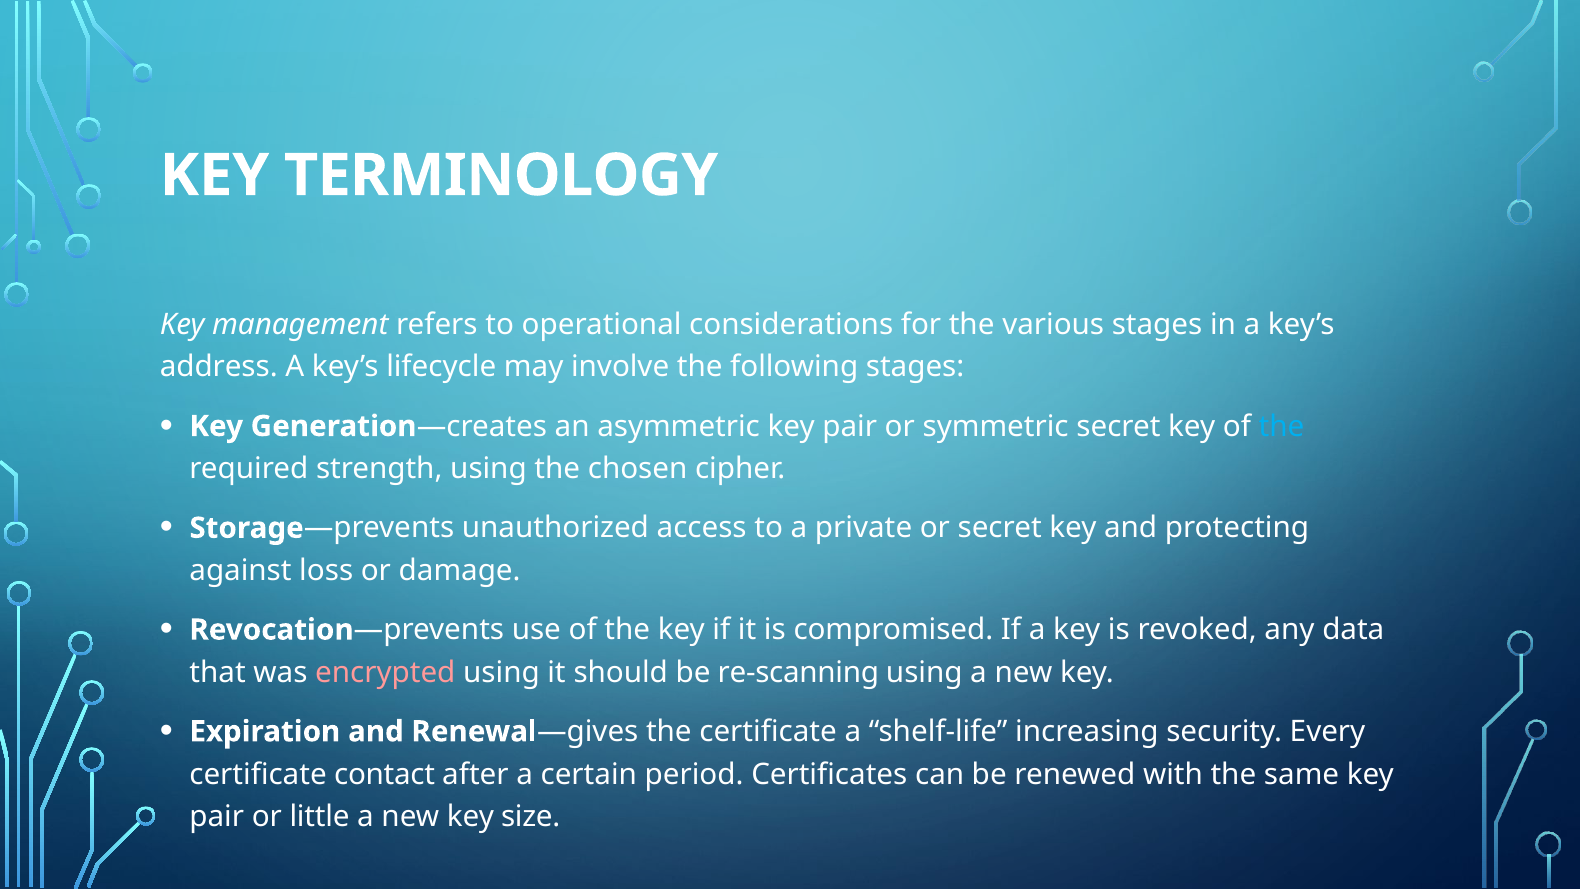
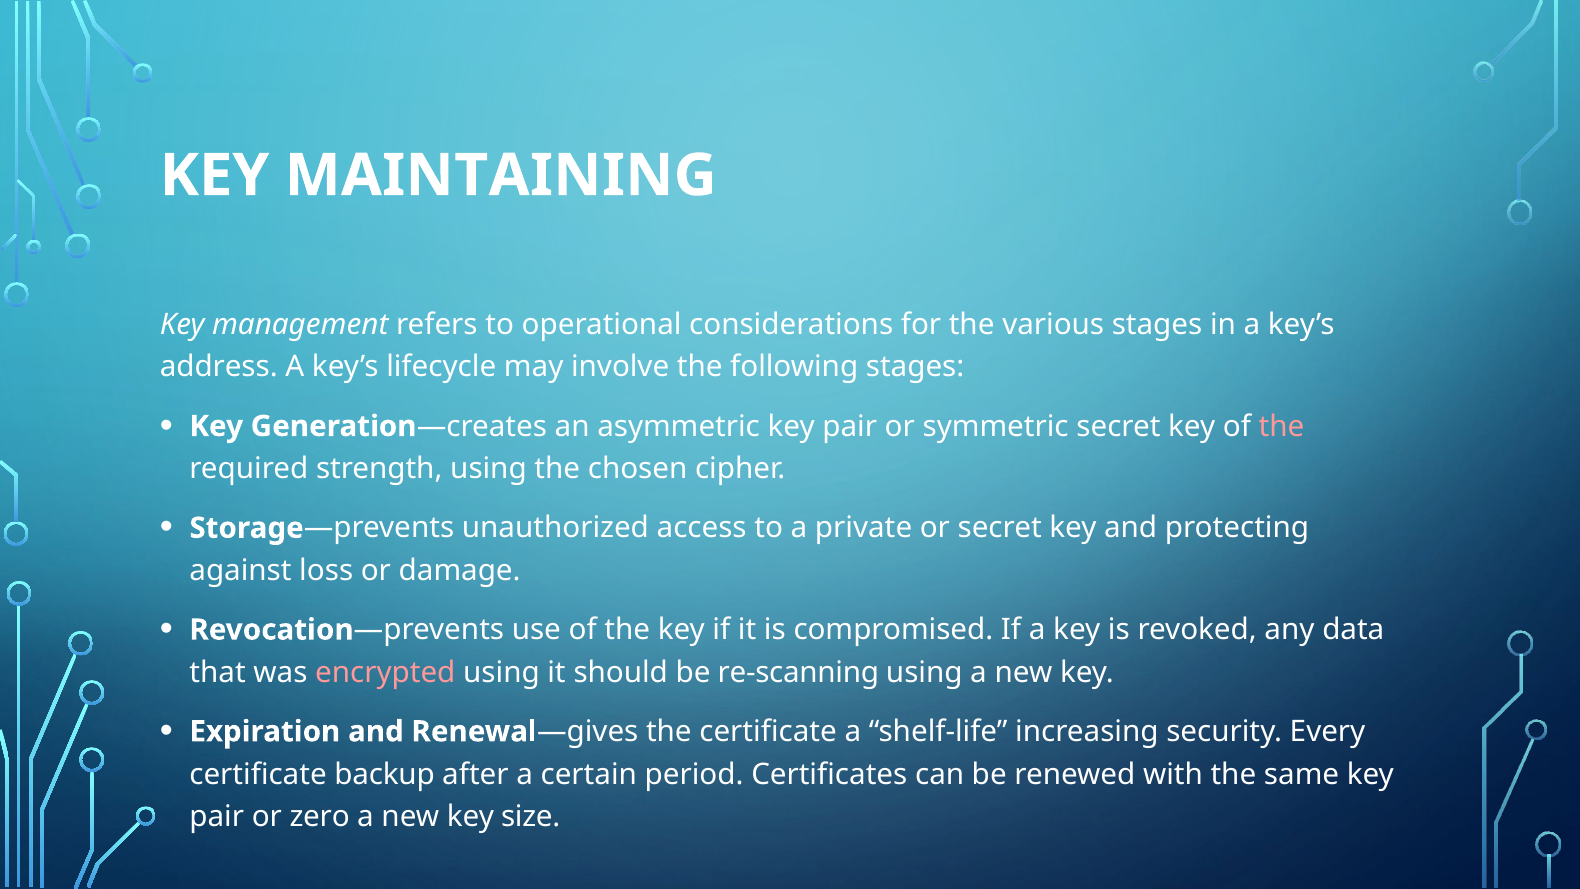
TERMINOLOGY: TERMINOLOGY -> MAINTAINING (501, 176)
the colour: light blue -> pink (1282, 426)
contact: contact -> backup (385, 774)
little: little -> zero (320, 817)
